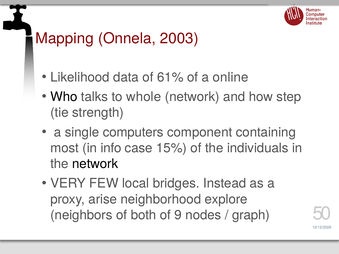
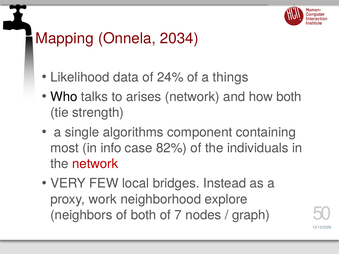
2003: 2003 -> 2034 (179, 39)
61%: 61% -> 24% (170, 77)
online: online -> things (231, 77)
whole: whole -> arises (144, 97)
how step: step -> both (289, 97)
computers: computers -> algorithms (133, 132)
15%: 15% -> 82% (172, 148)
network colour: black -> red (95, 164)
arise: arise -> work (103, 199)
9: 9 -> 7 (178, 215)
